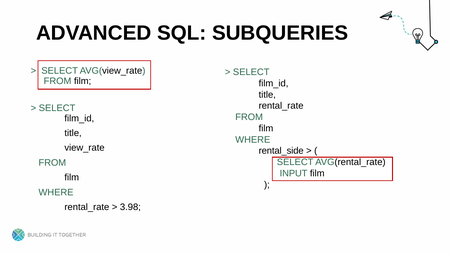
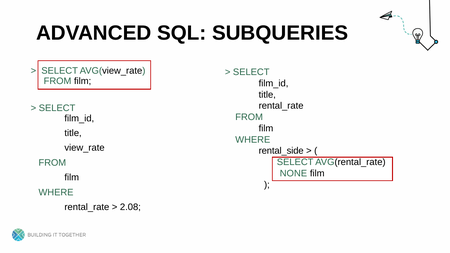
INPUT: INPUT -> NONE (293, 173)
3.98: 3.98 -> 2.08 (130, 207)
